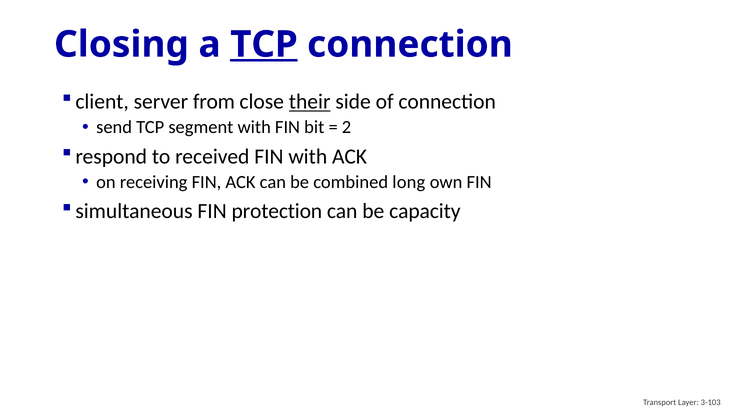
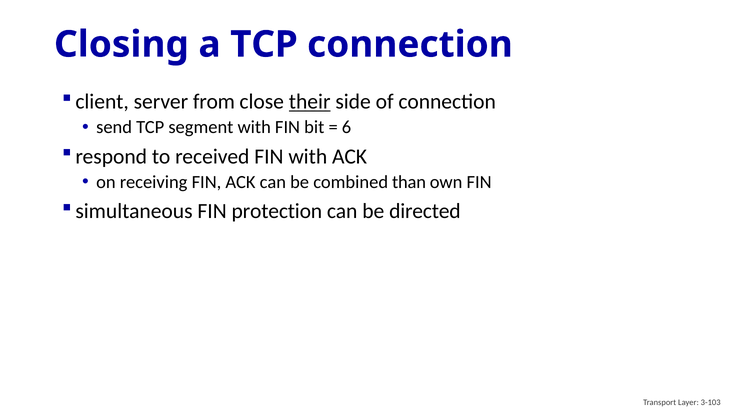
TCP underline: present -> none (264, 44)
2: 2 -> 6 (347, 127)
long: long -> than (409, 182)
capacity: capacity -> directed (425, 211)
